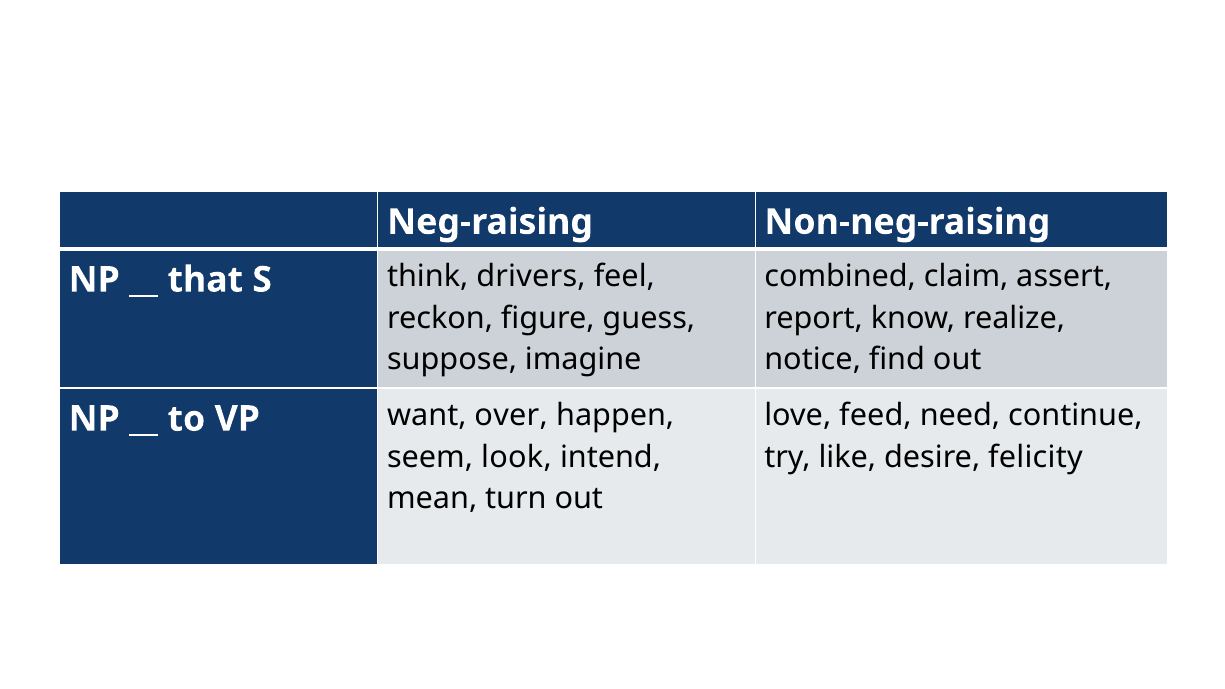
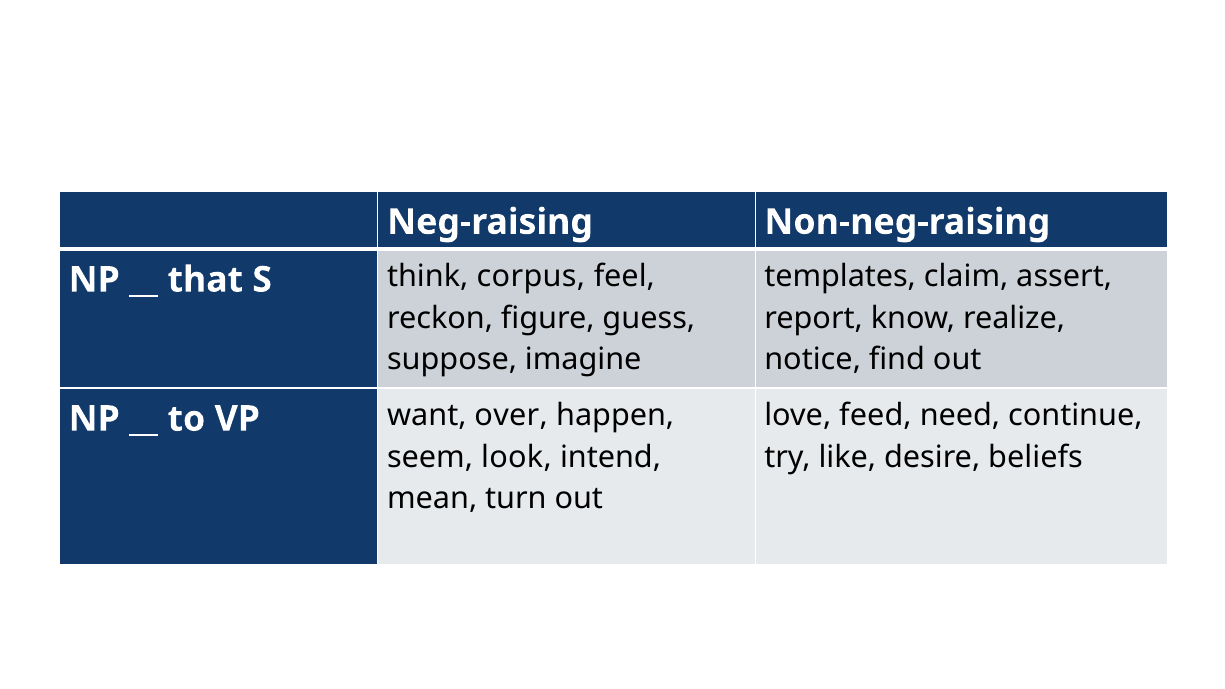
combined: combined -> templates (840, 276)
drivers: drivers -> corpus (531, 276)
felicity: felicity -> beliefs (1036, 457)
